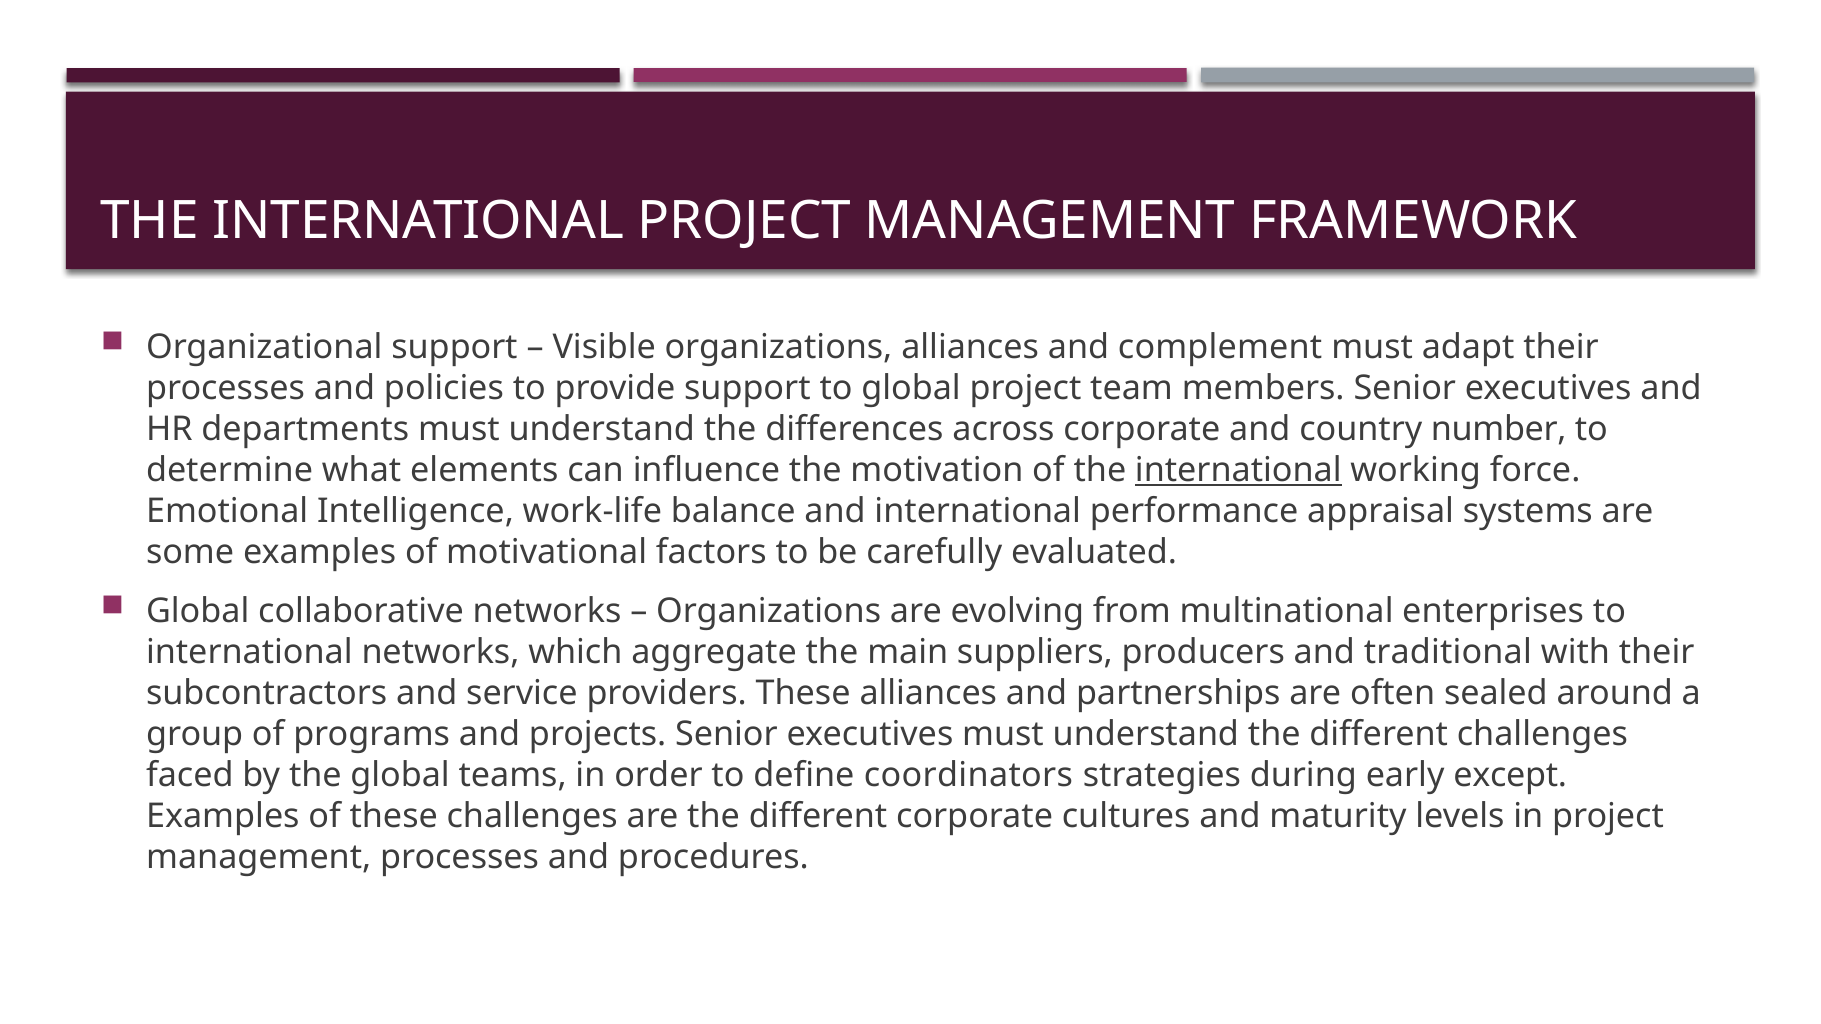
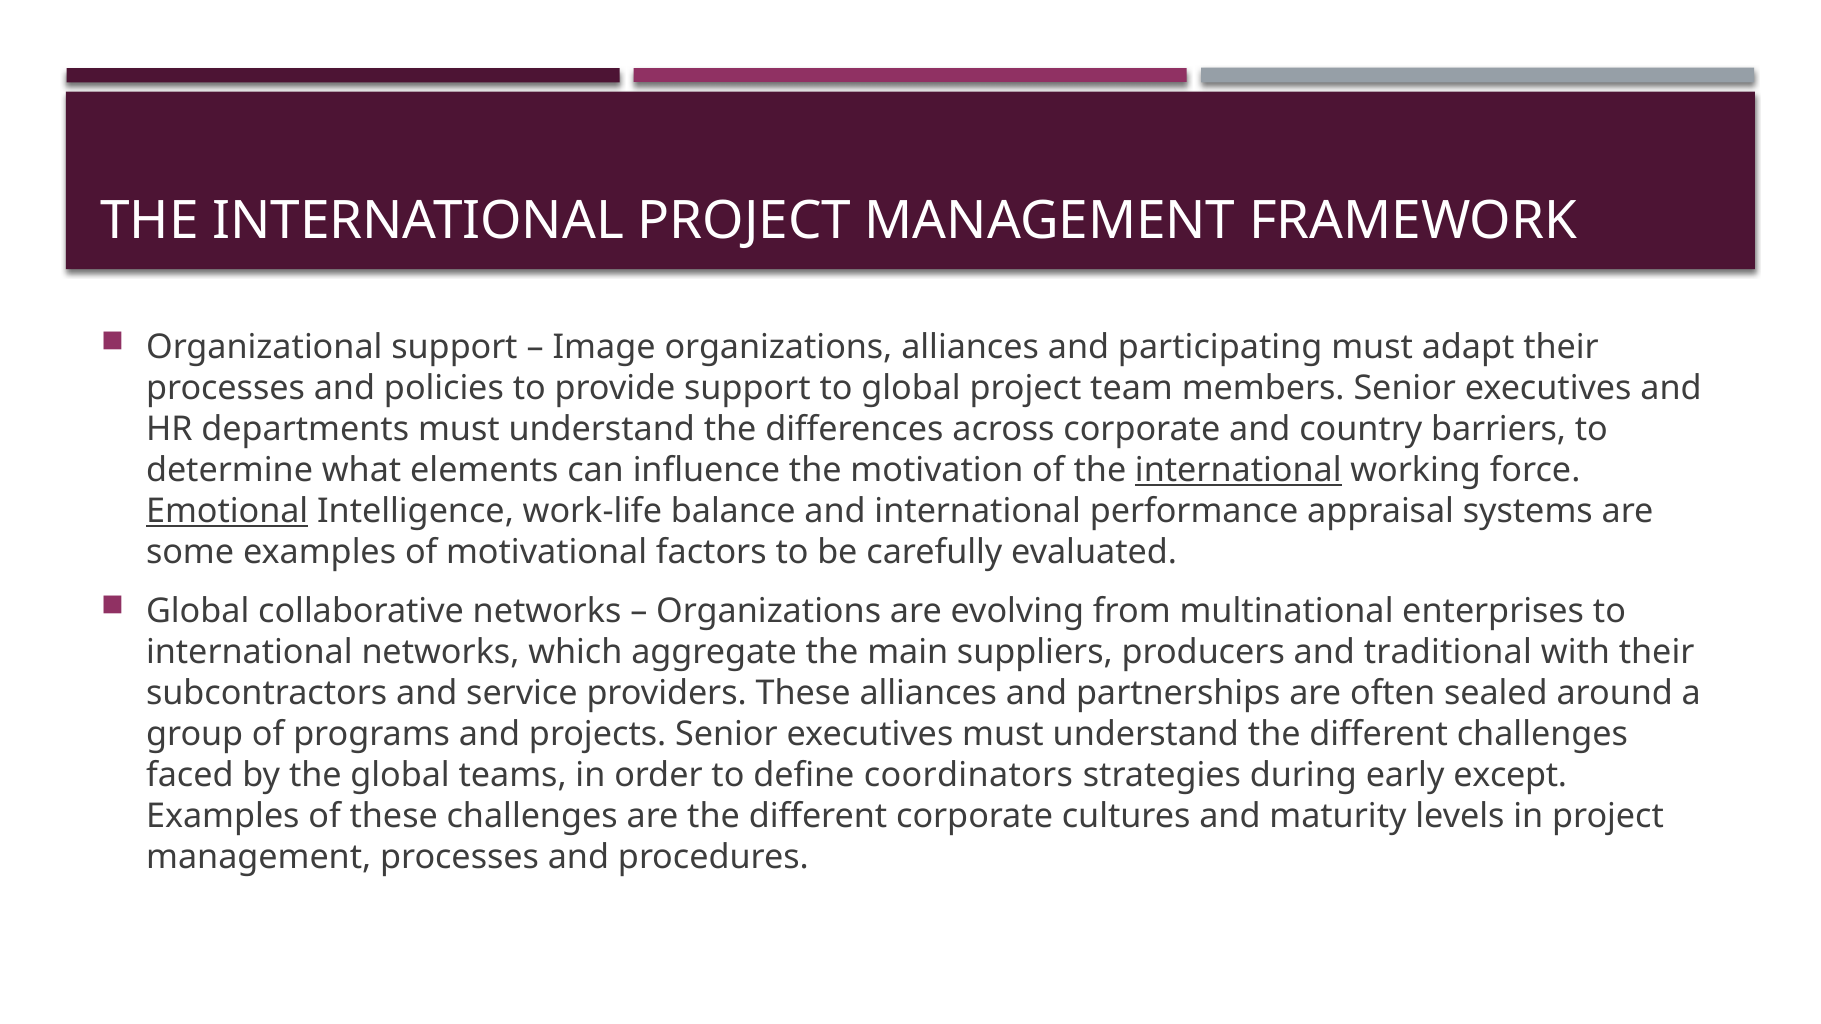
Visible: Visible -> Image (604, 348)
complement: complement -> participating (1220, 348)
number: number -> barriers (1499, 430)
Emotional underline: none -> present (227, 512)
